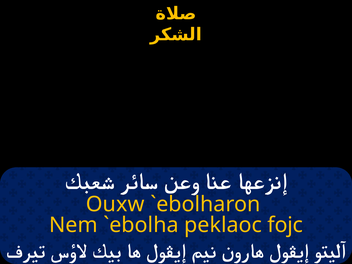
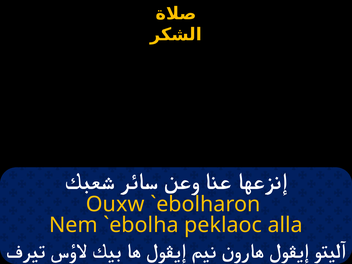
fojc: fojc -> alla (285, 225)
